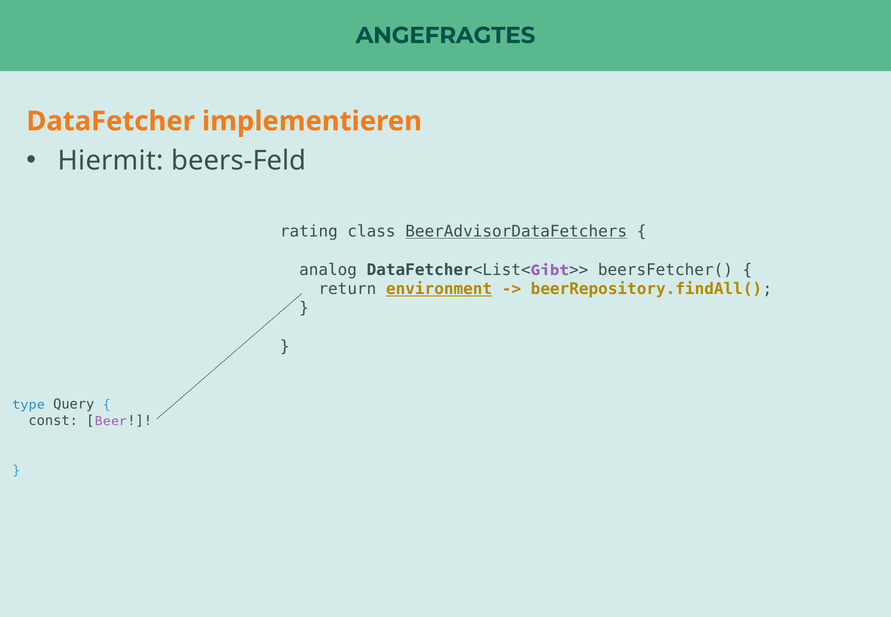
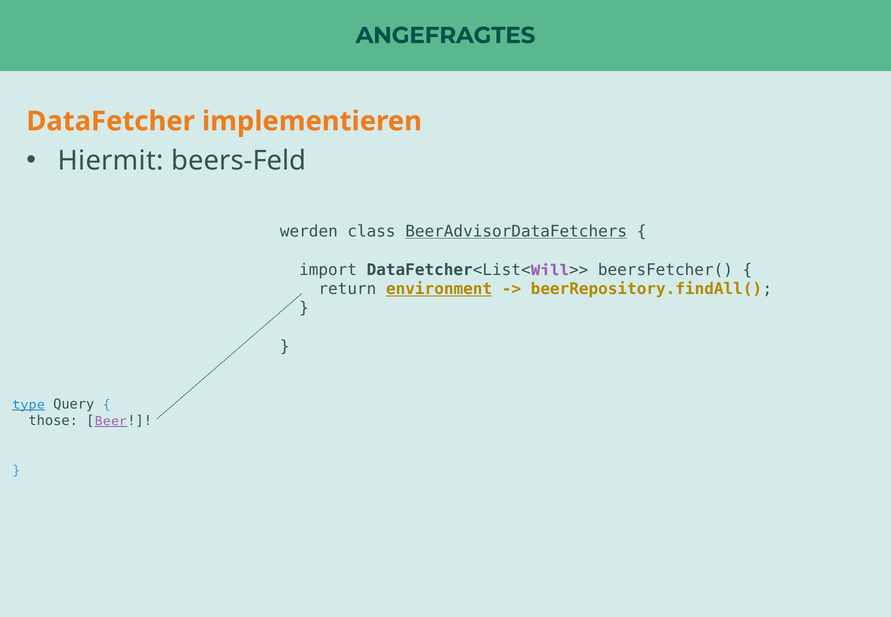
rating: rating -> werden (309, 231)
analog: analog -> import (328, 270)
Gibt: Gibt -> Will (550, 270)
type underline: none -> present (28, 404)
const: const -> those (53, 420)
Beer underline: none -> present (111, 420)
